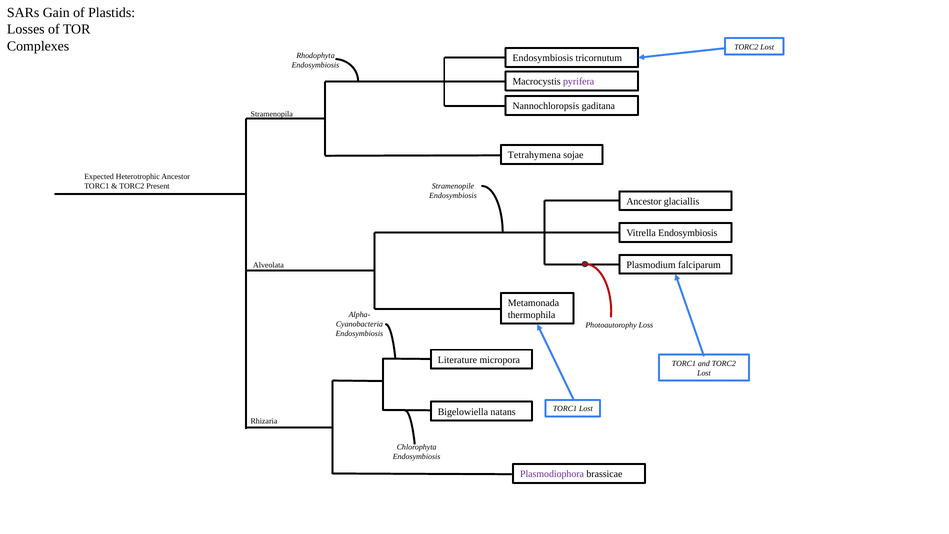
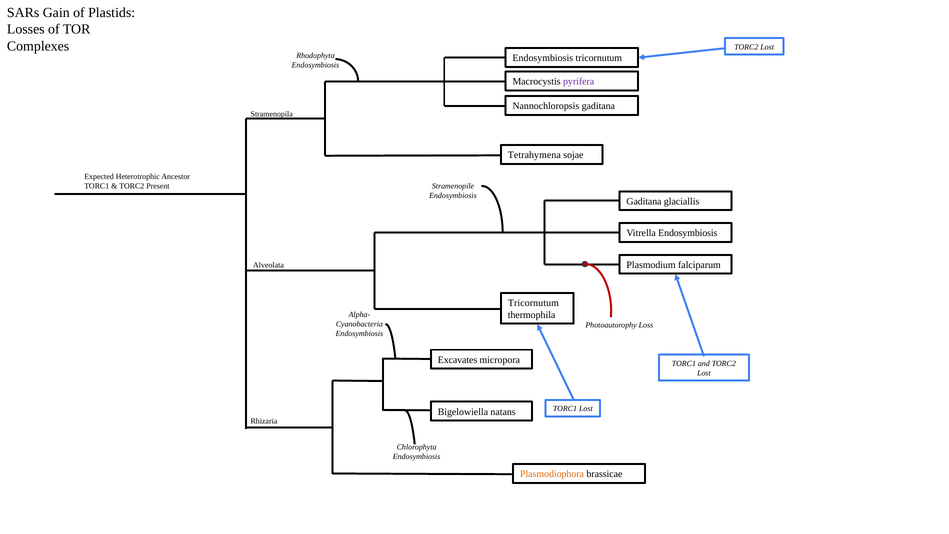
Ancestor: Ancestor -> Gaditana (644, 201)
Metamonada: Metamonada -> Tricornutum (533, 303)
Literature: Literature -> Excavates (458, 360)
Plasmodiophora colour: purple -> orange (552, 474)
